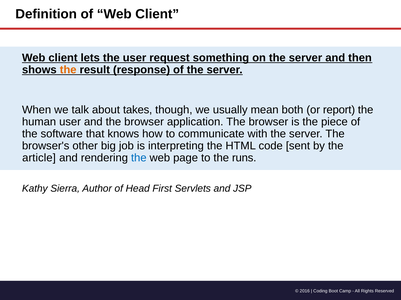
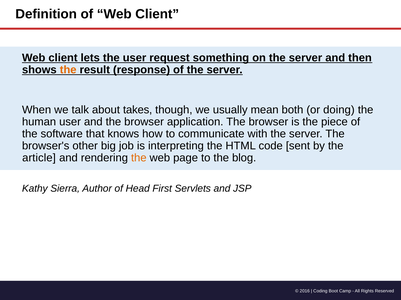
report: report -> doing (339, 110)
the colour: blue -> orange (139, 158)
runs: runs -> blog (244, 158)
